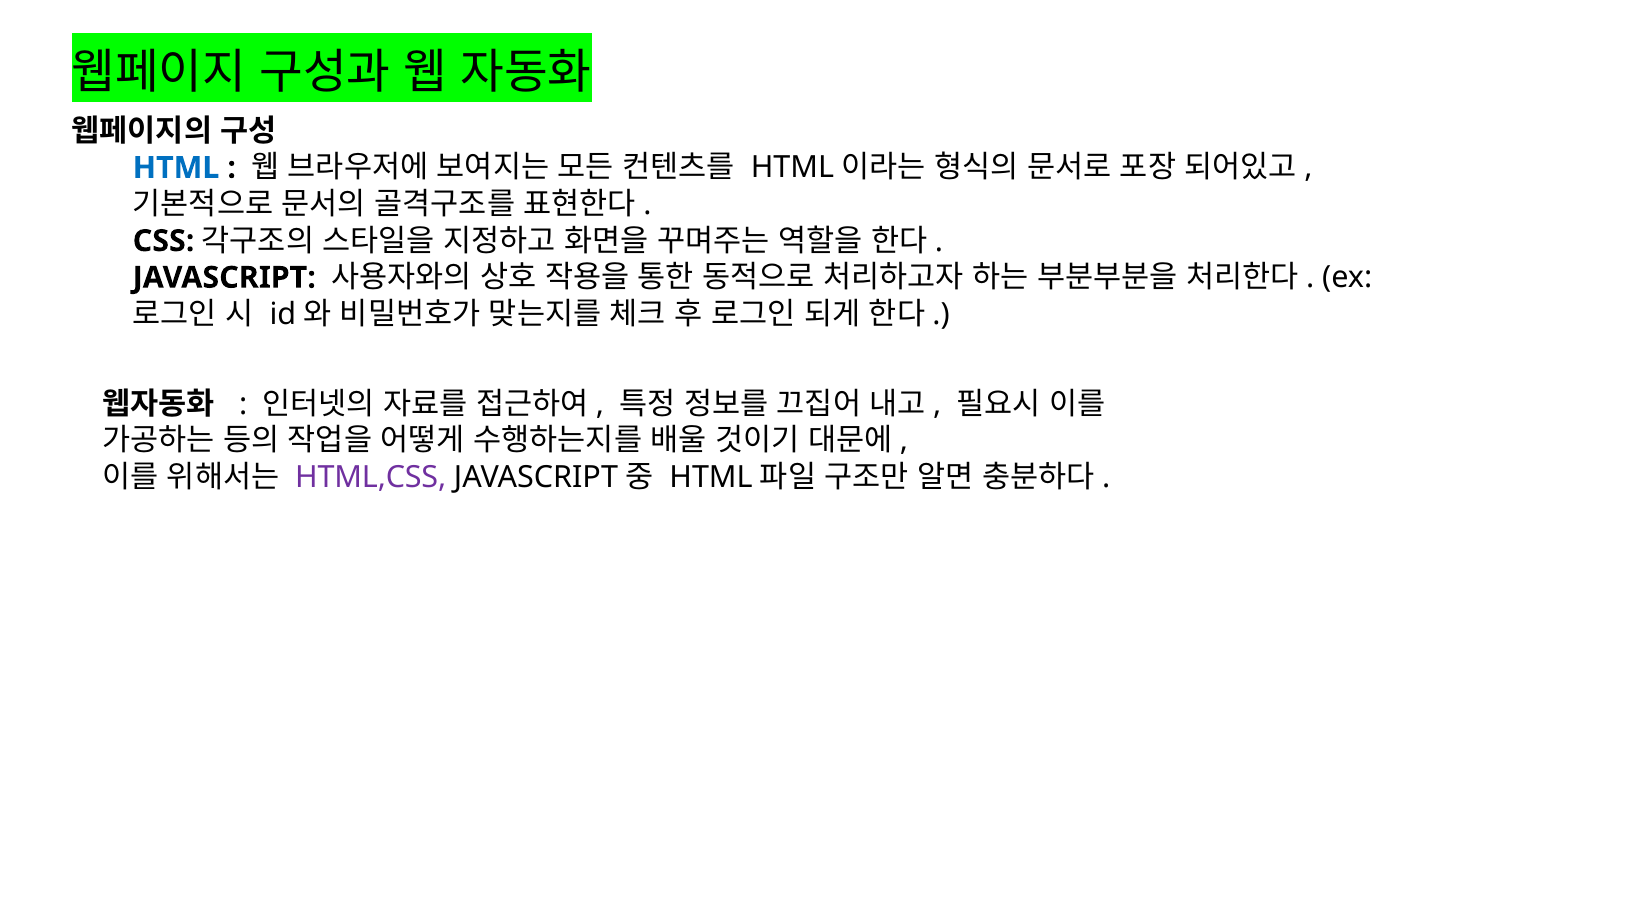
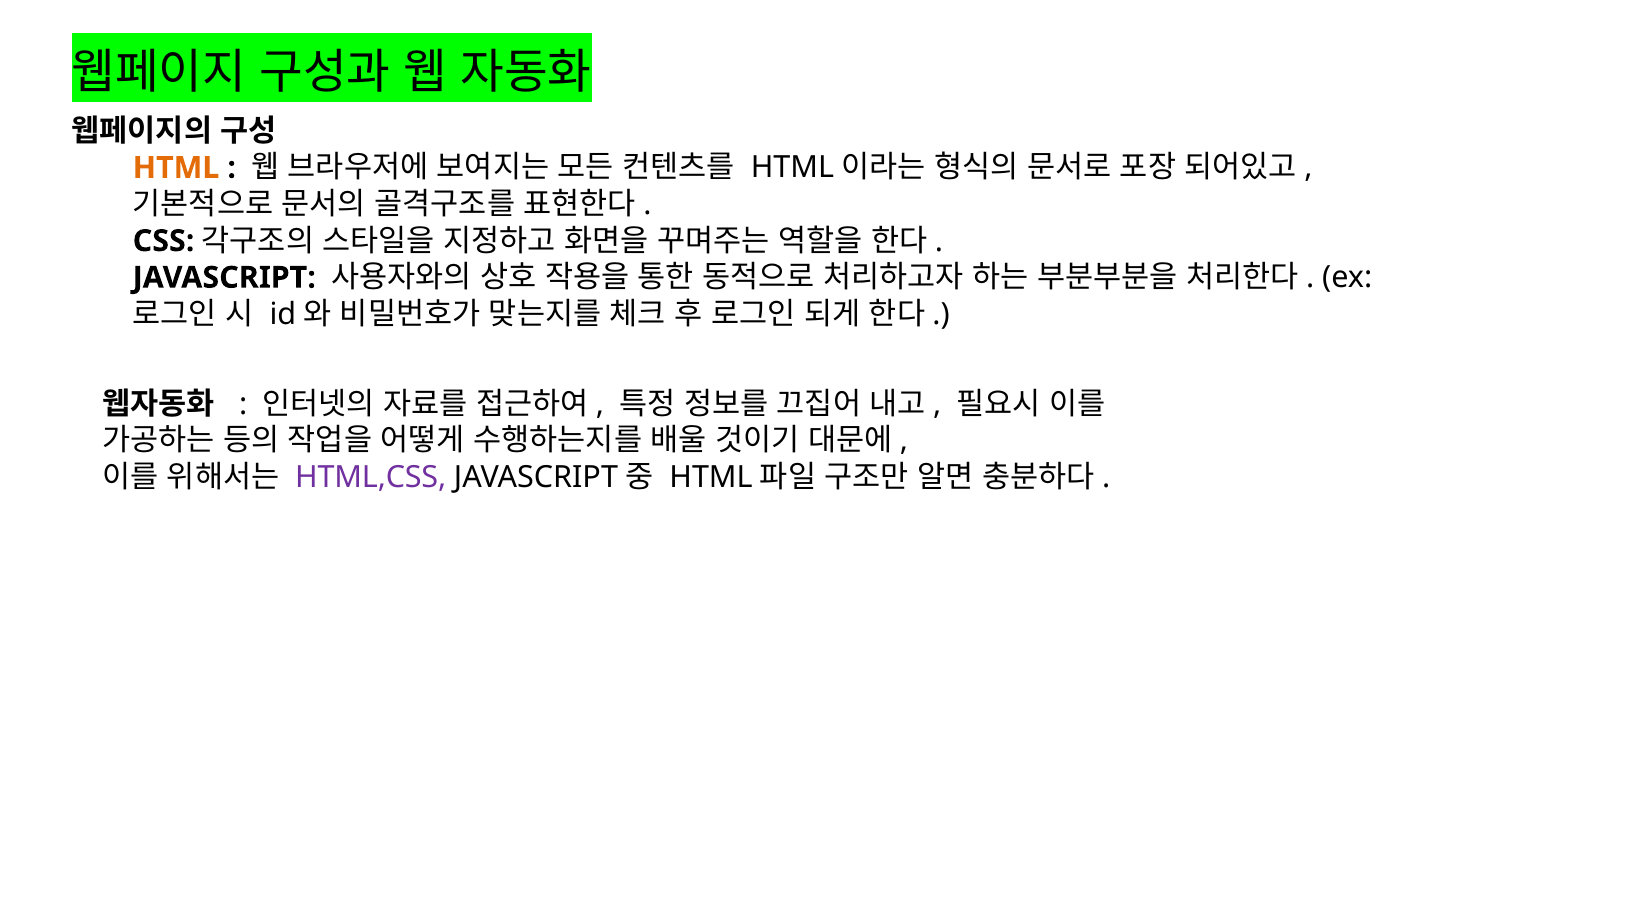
HTML colour: blue -> orange (176, 168)
